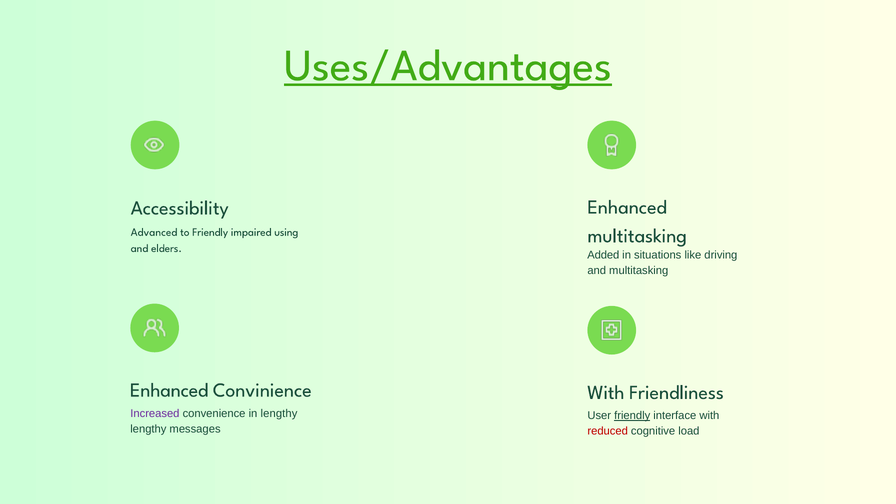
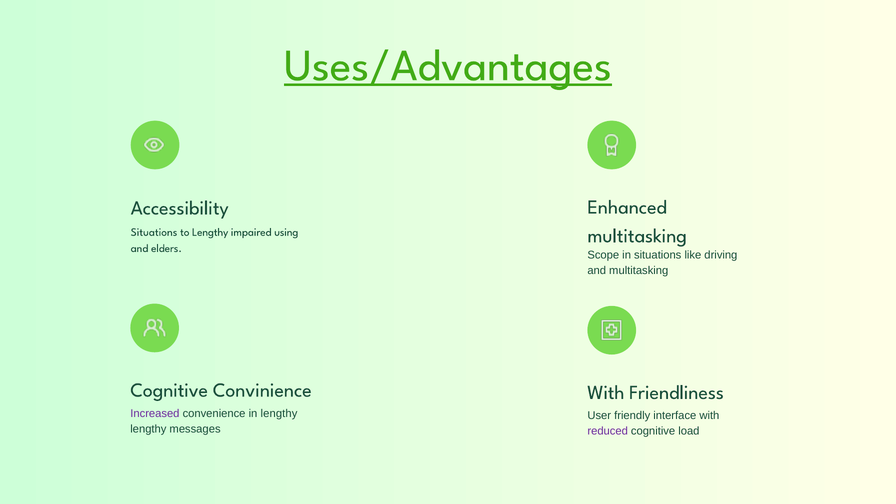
Advanced: Advanced -> Situations (154, 232)
to Friendly: Friendly -> Lengthy (210, 232)
Added: Added -> Scope (603, 255)
Enhanced: Enhanced -> Cognitive (169, 390)
friendly underline: present -> none (632, 416)
reduced colour: red -> purple (608, 431)
